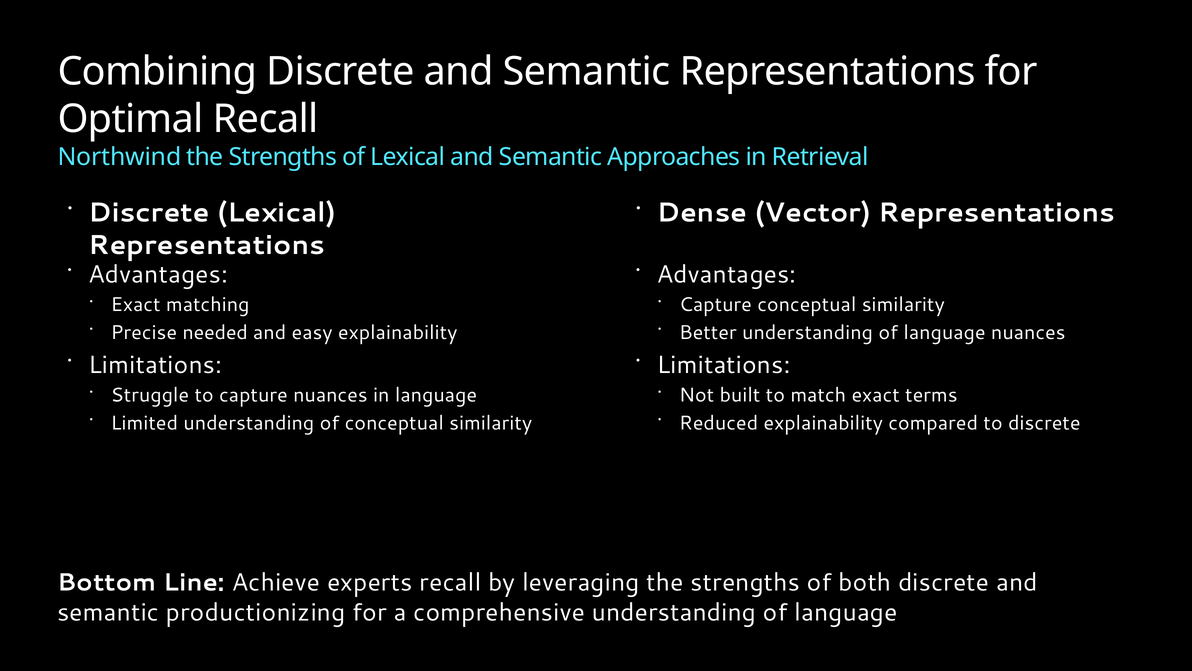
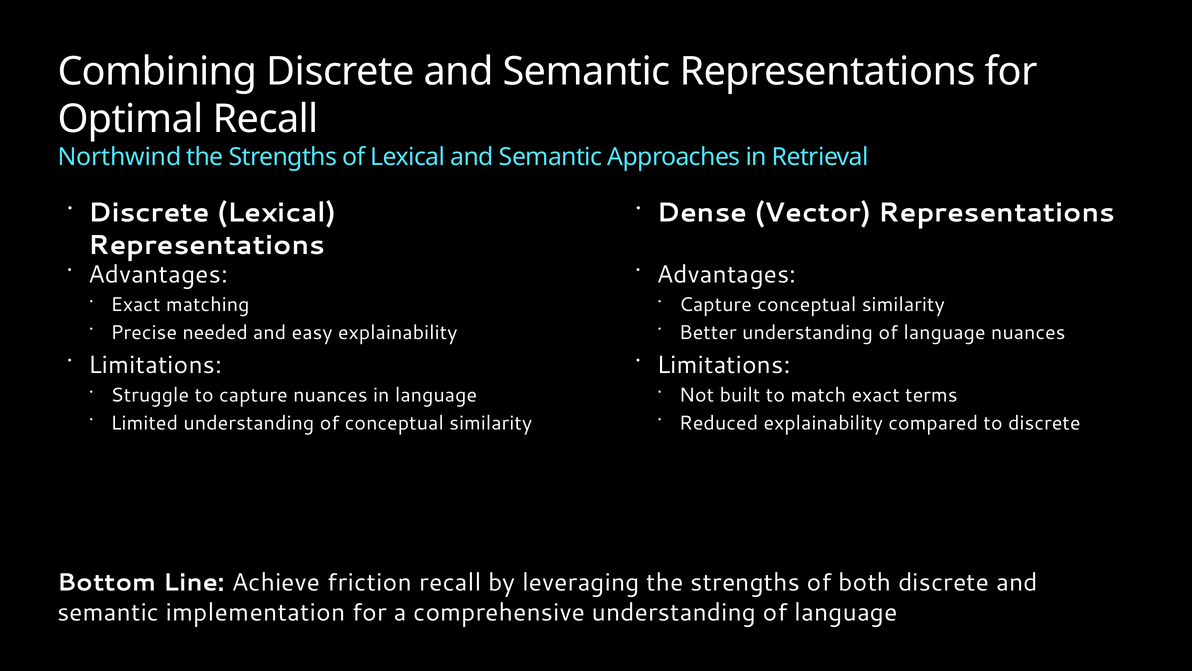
experts: experts -> friction (370, 582)
productionizing: productionizing -> implementation (256, 612)
